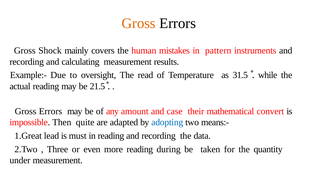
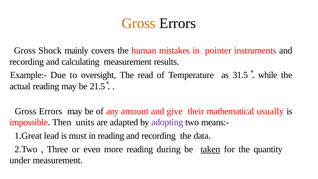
pattern: pattern -> pointer (218, 50)
case: case -> give (175, 111)
convert: convert -> usually (270, 111)
quite: quite -> units (85, 122)
adopting colour: blue -> purple (167, 122)
taken underline: none -> present (210, 149)
